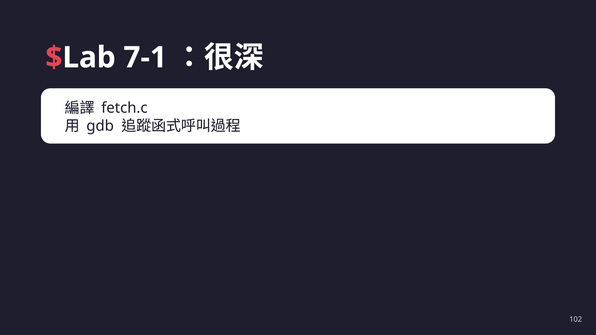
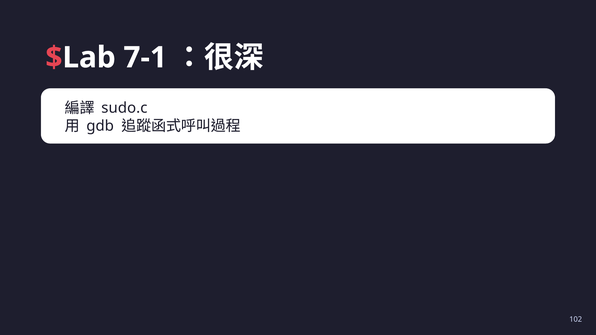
fetch.c: fetch.c -> sudo.c (124, 108)
